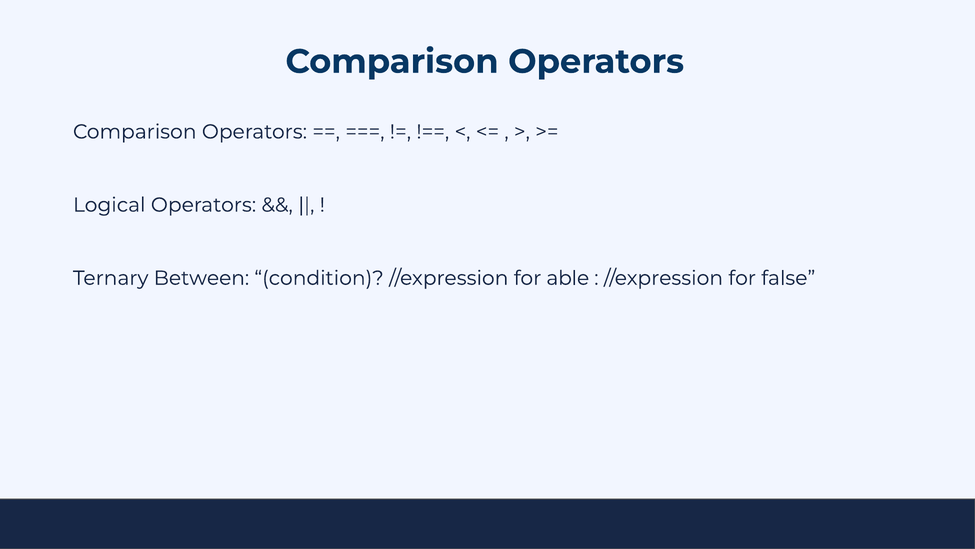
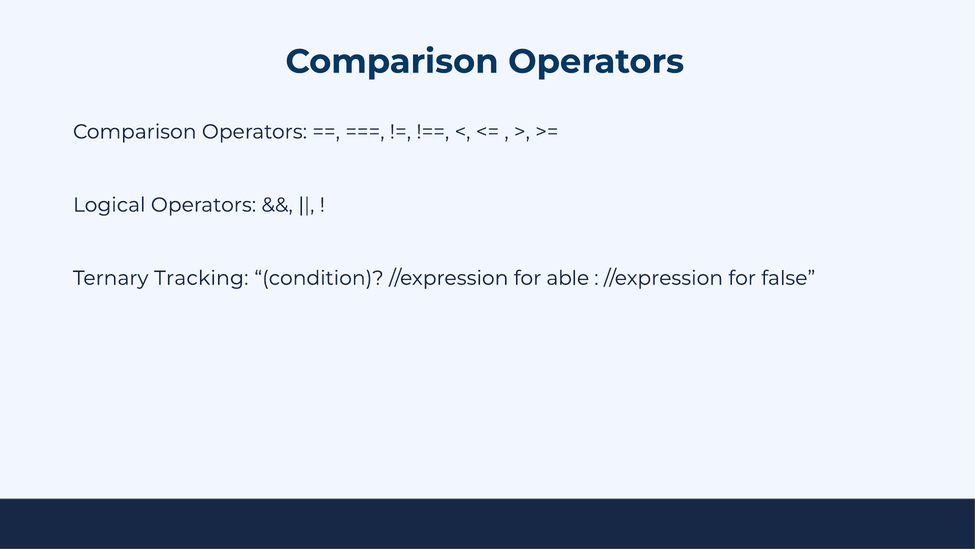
Between: Between -> Tracking (201, 278)
